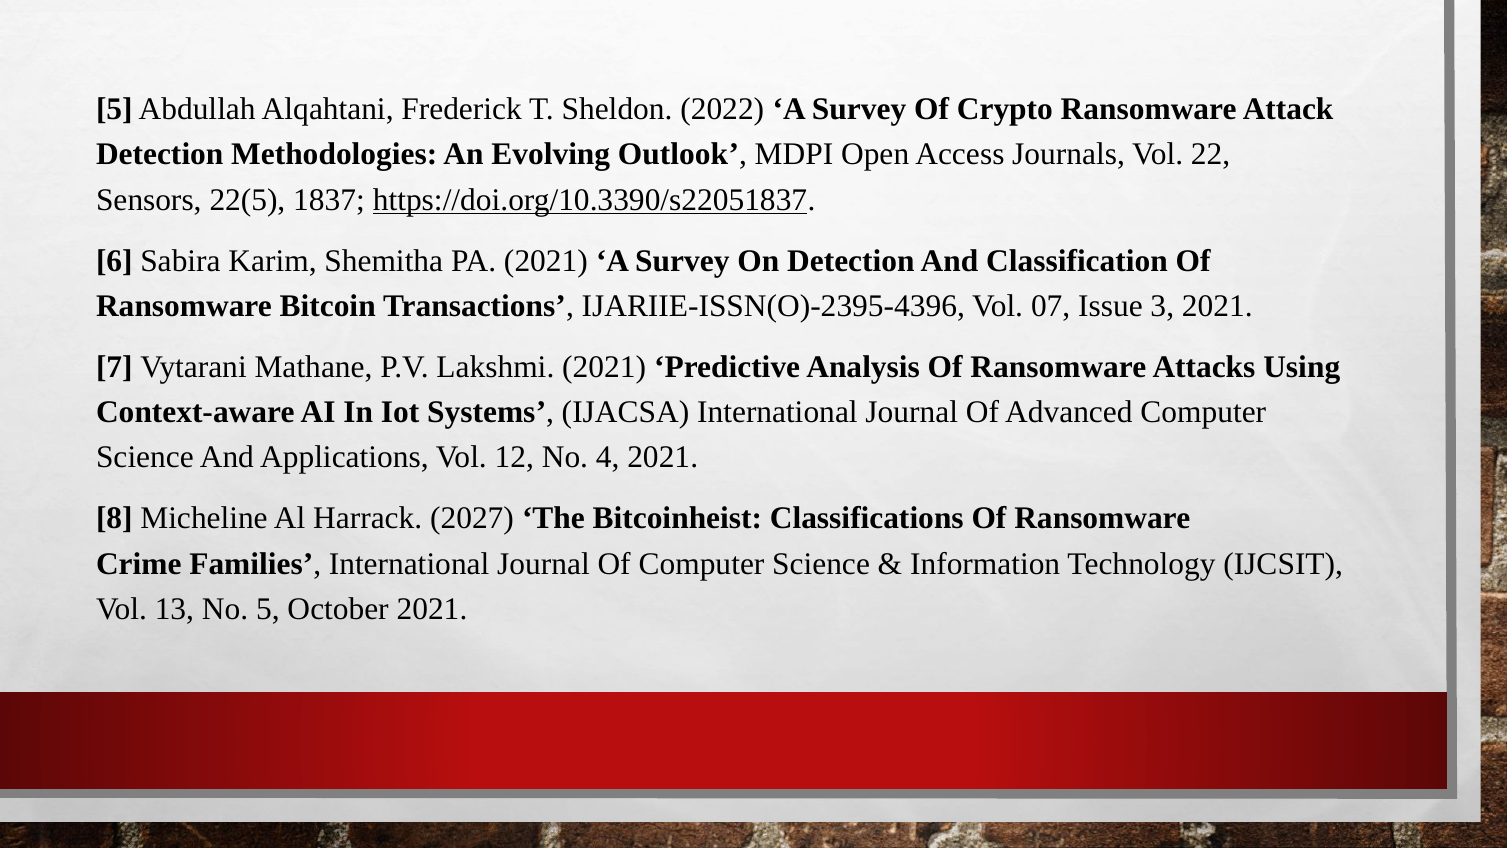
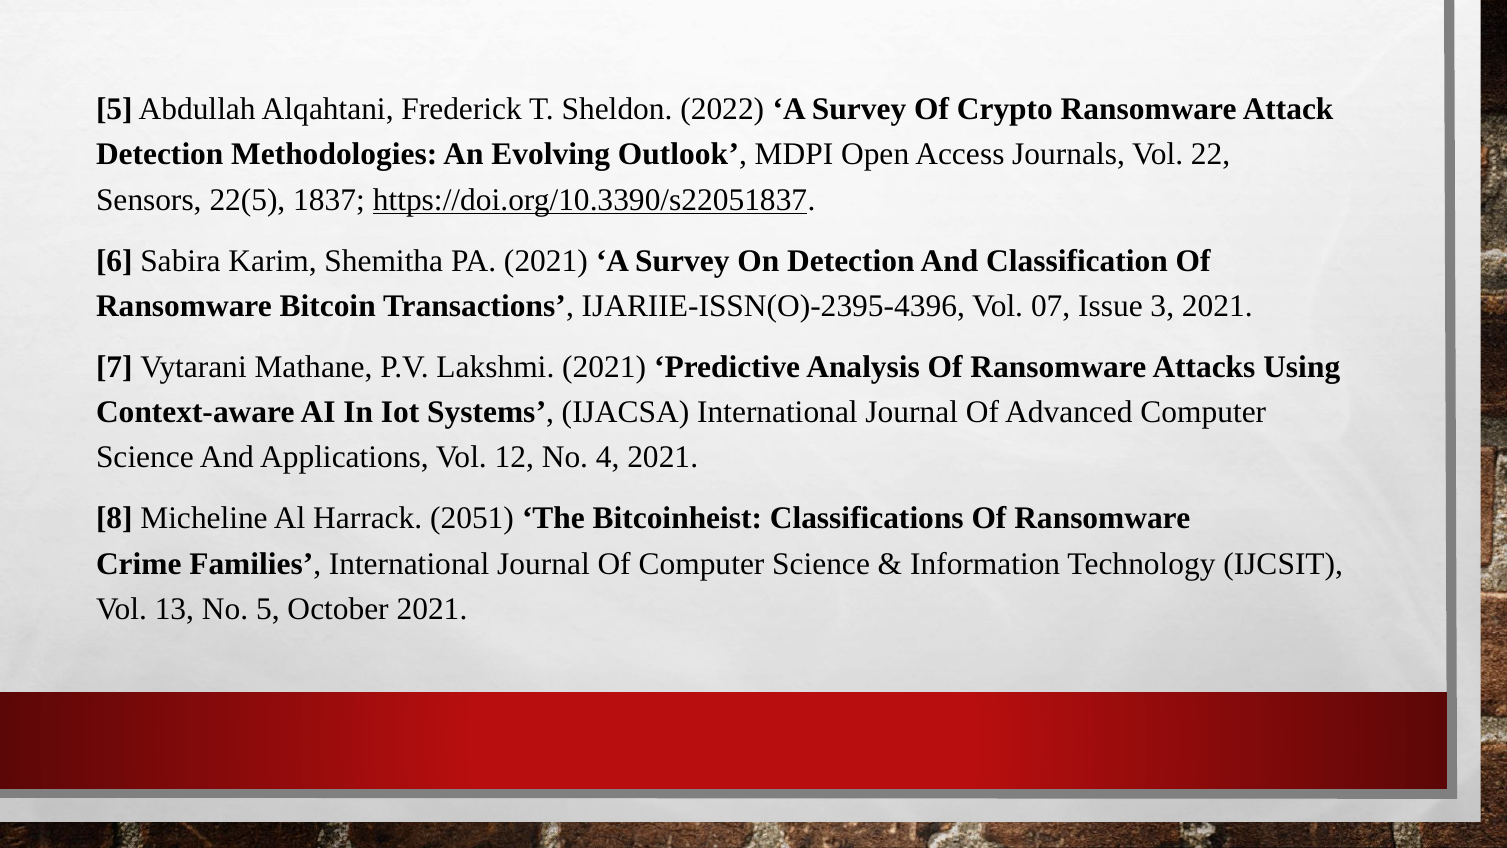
2027: 2027 -> 2051 (472, 518)
